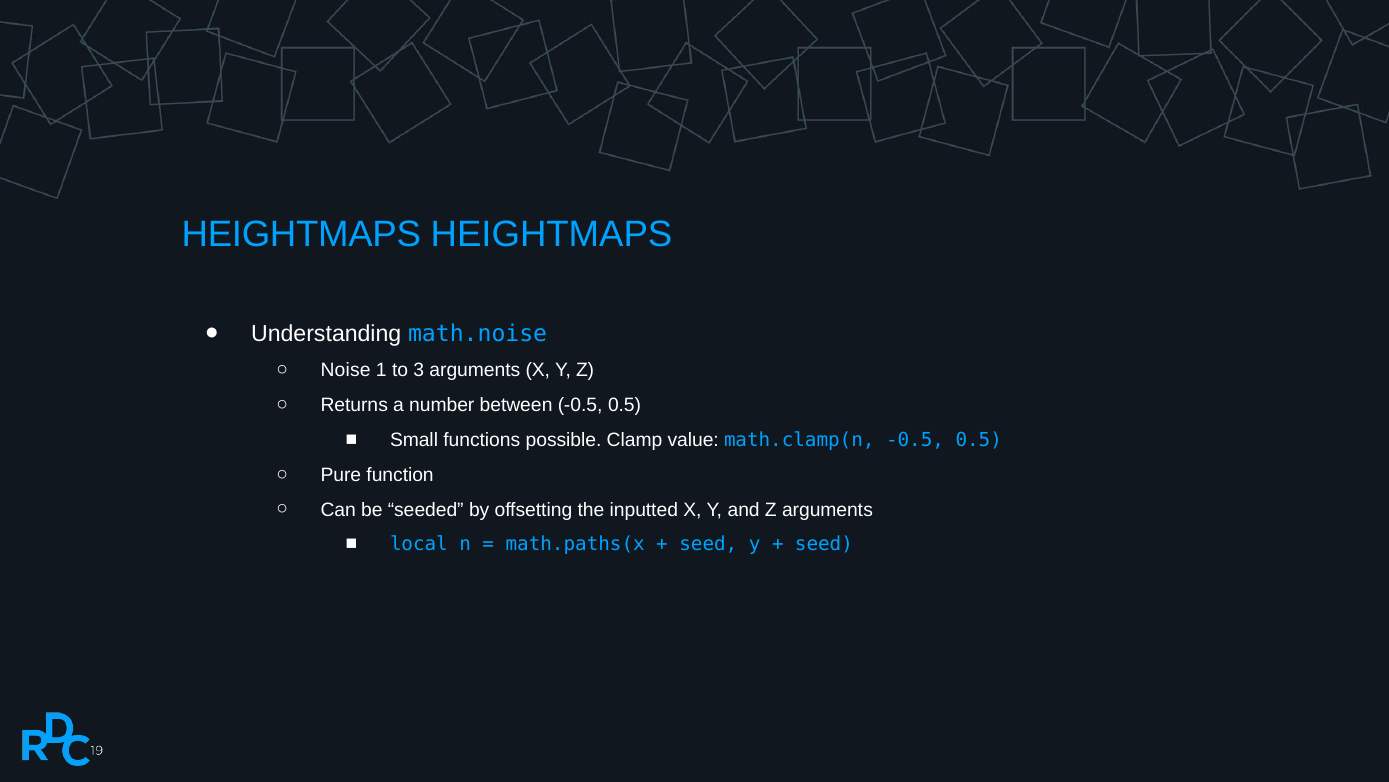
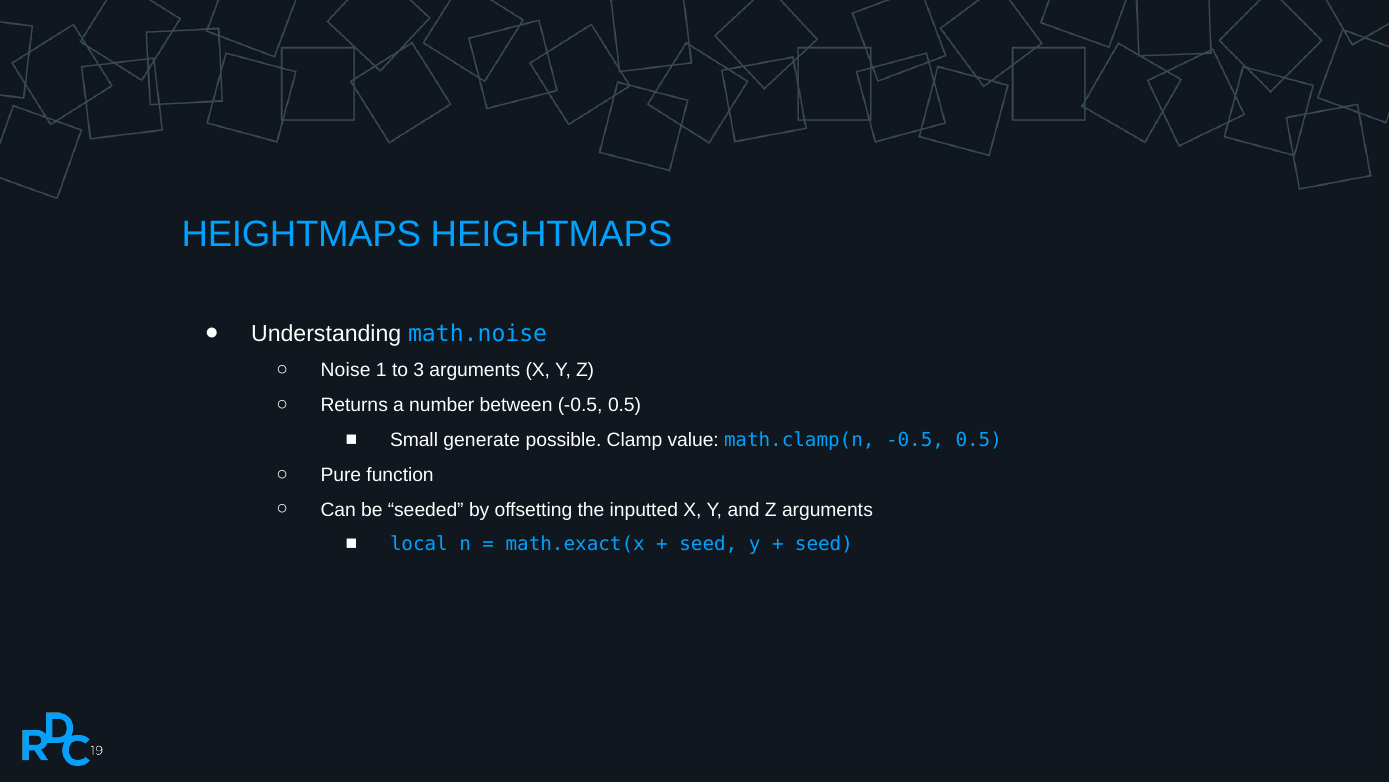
functions: functions -> generate (482, 440)
math.paths(x: math.paths(x -> math.exact(x (575, 544)
